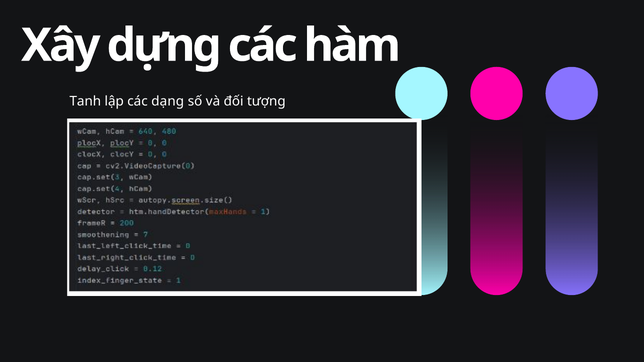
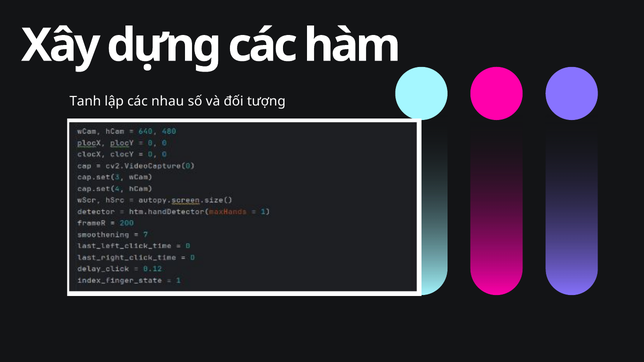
dạng: dạng -> nhau (168, 101)
